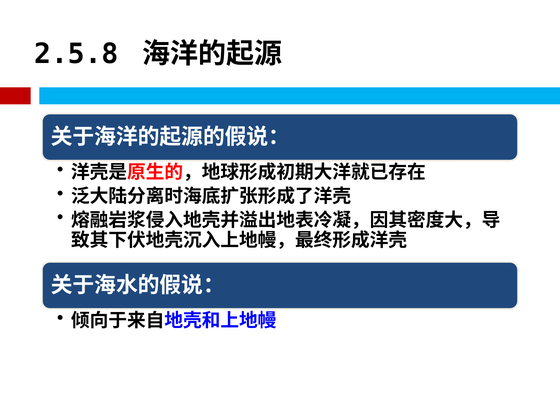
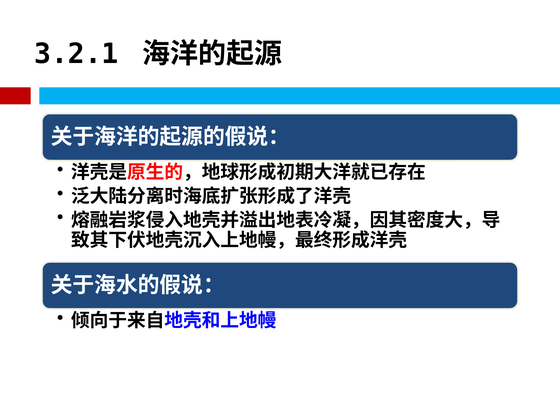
2.5.8: 2.5.8 -> 3.2.1 (76, 54)
